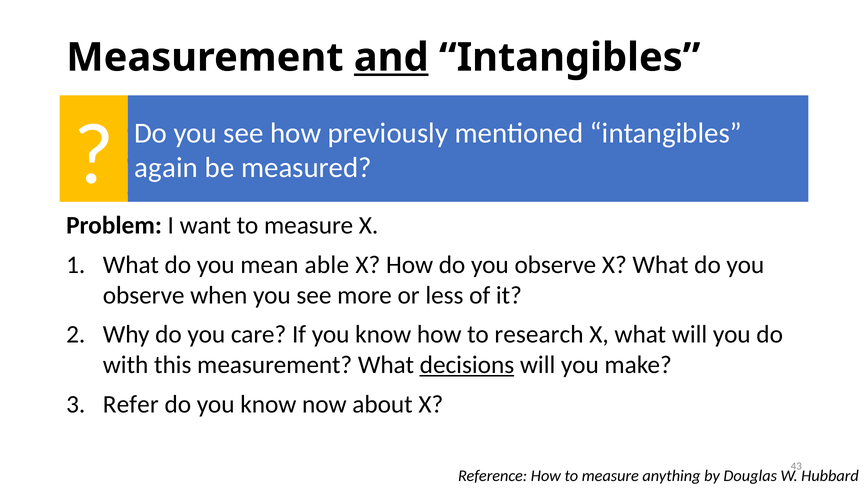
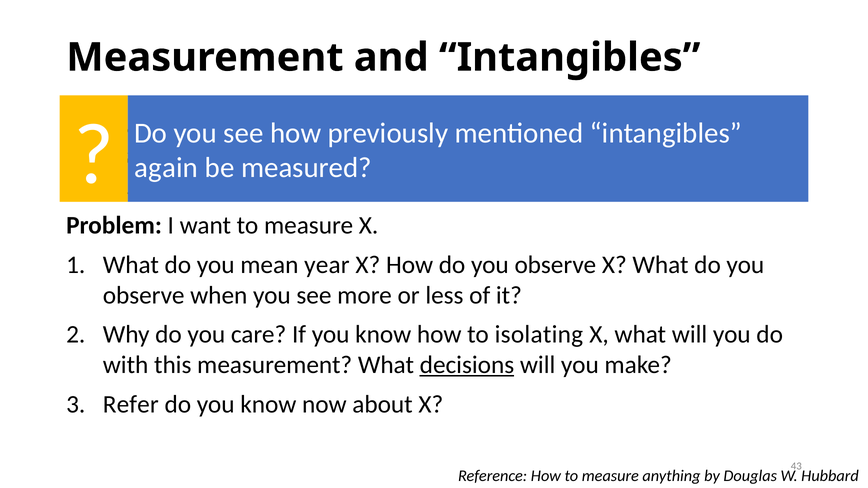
and underline: present -> none (391, 58)
able: able -> year (327, 265)
research: research -> isolating (539, 335)
